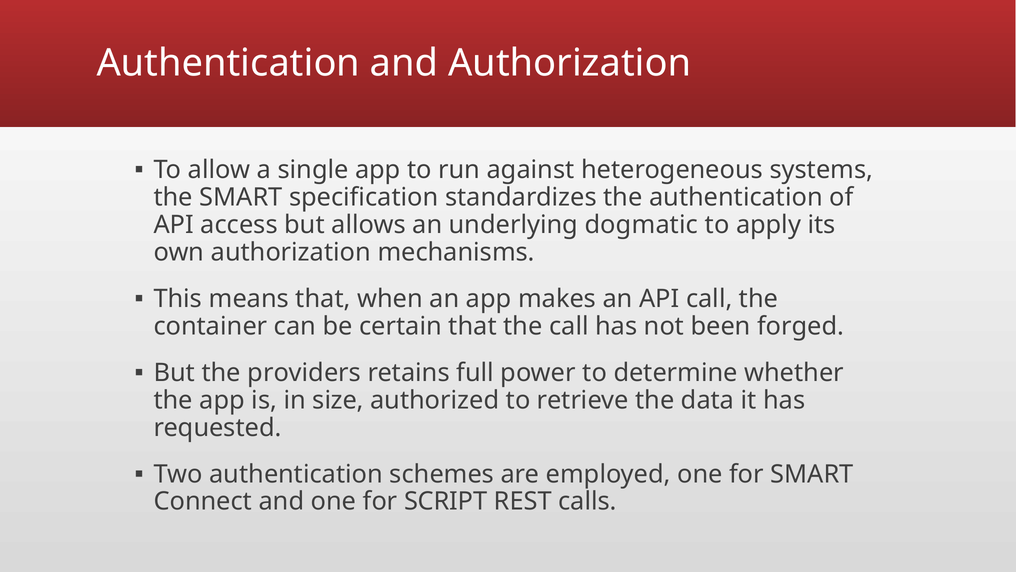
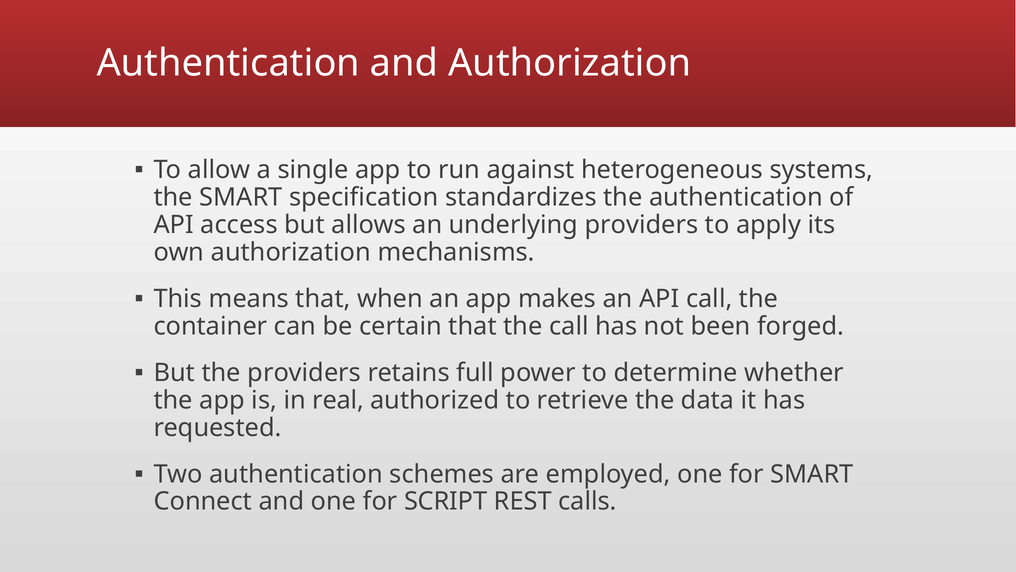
underlying dogmatic: dogmatic -> providers (641, 225)
size: size -> real (338, 400)
